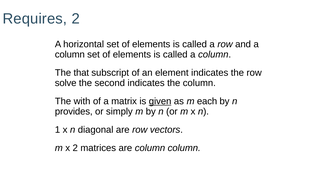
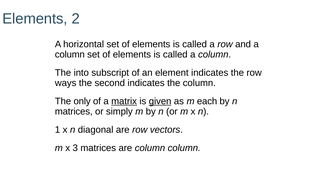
Requires: Requires -> Elements (35, 19)
that: that -> into (81, 73)
solve: solve -> ways (66, 83)
with: with -> only (82, 101)
matrix underline: none -> present (124, 101)
provides: provides -> matrices (74, 111)
x 2: 2 -> 3 (75, 148)
